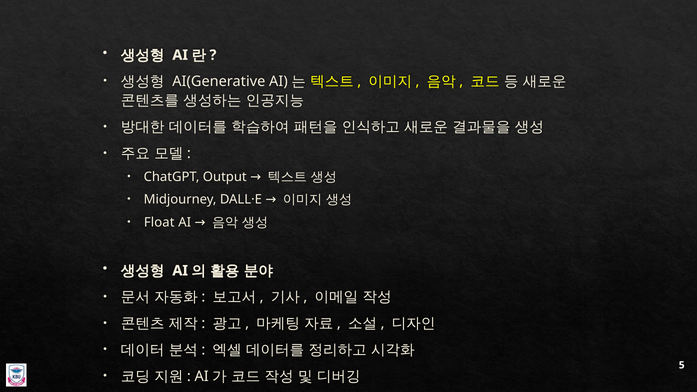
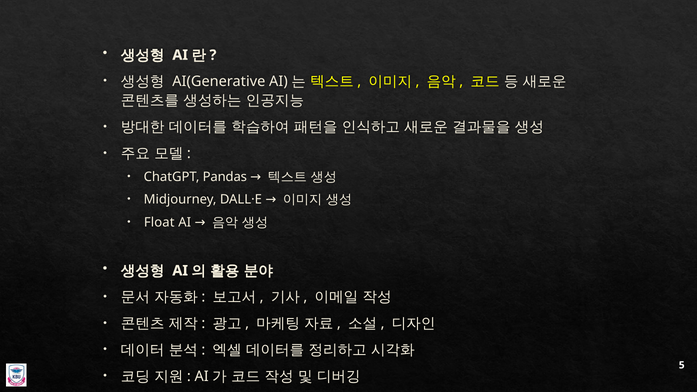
Output: Output -> Pandas (225, 177)
